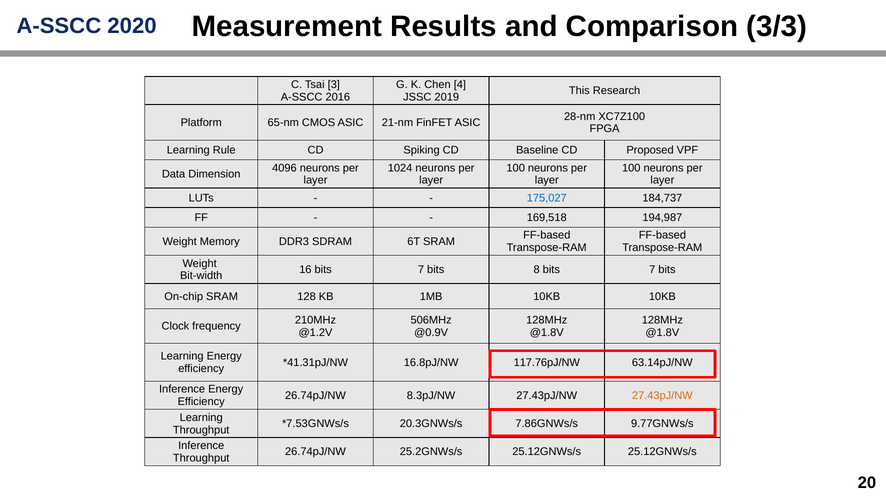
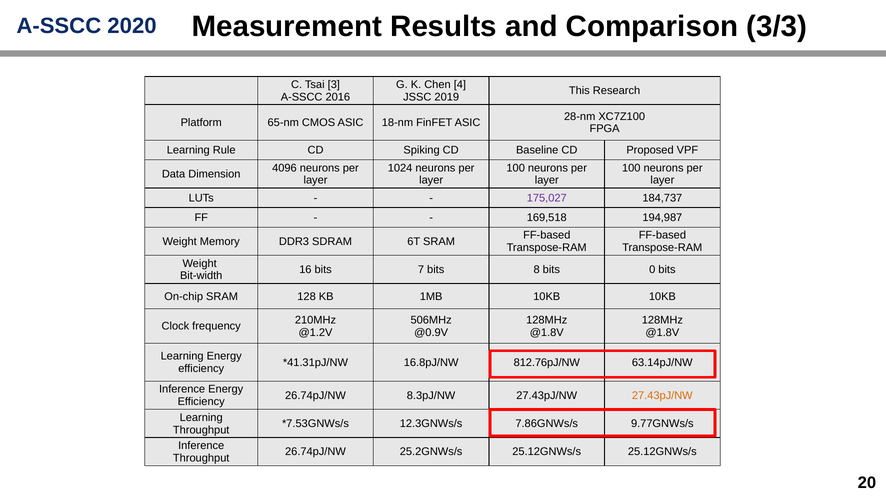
21-nm: 21-nm -> 18-nm (397, 123)
175,027 colour: blue -> purple (547, 198)
8 bits 7: 7 -> 0 (652, 270)
117.76pJ/NW: 117.76pJ/NW -> 812.76pJ/NW (547, 363)
20.3GNWs/s: 20.3GNWs/s -> 12.3GNWs/s (431, 424)
